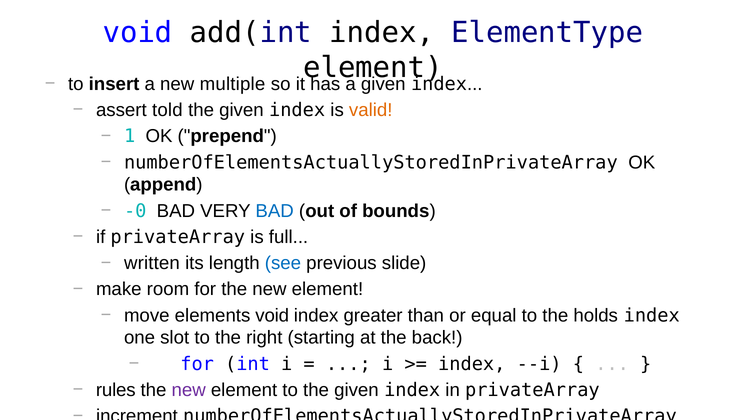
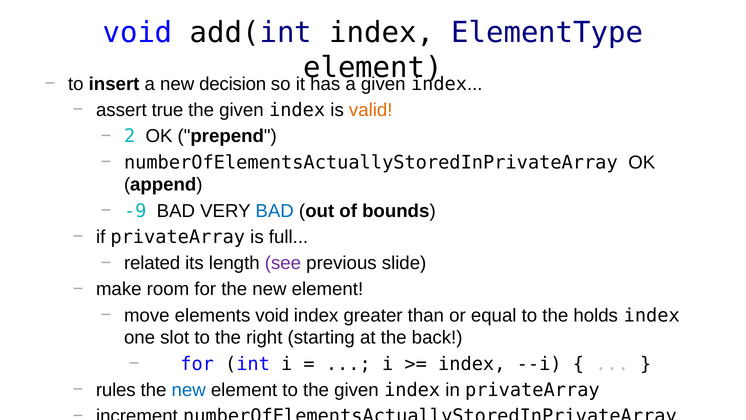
multiple: multiple -> decision (233, 84)
told: told -> true (168, 110)
1: 1 -> 2 (130, 136)
-0: -0 -> -9 (135, 211)
written: written -> related (152, 263)
see colour: blue -> purple (283, 263)
new colour: purple -> blue (189, 390)
